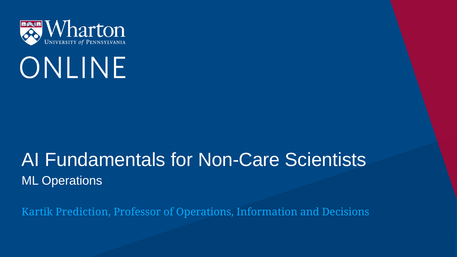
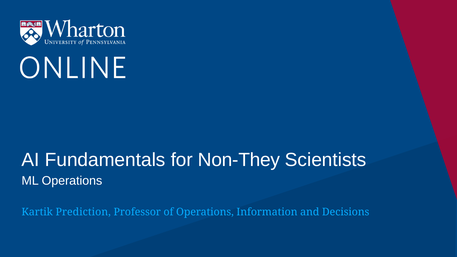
Non-Care: Non-Care -> Non-They (239, 160)
